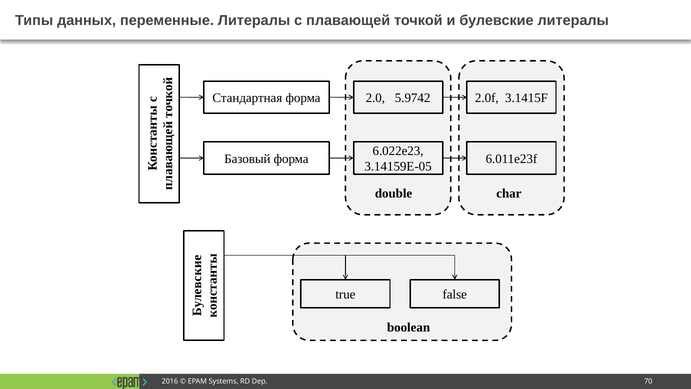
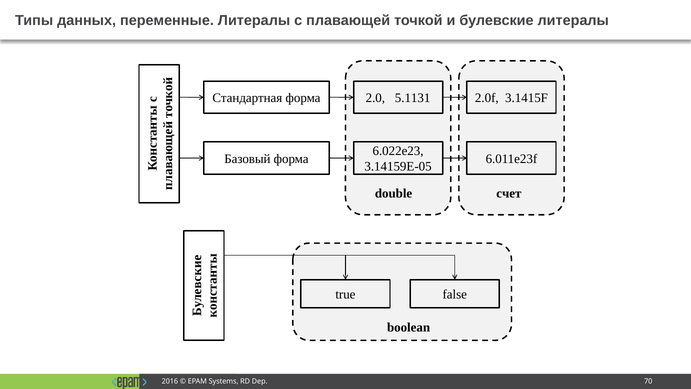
5.9742: 5.9742 -> 5.1131 (413, 98)
char: char -> счет (509, 193)
